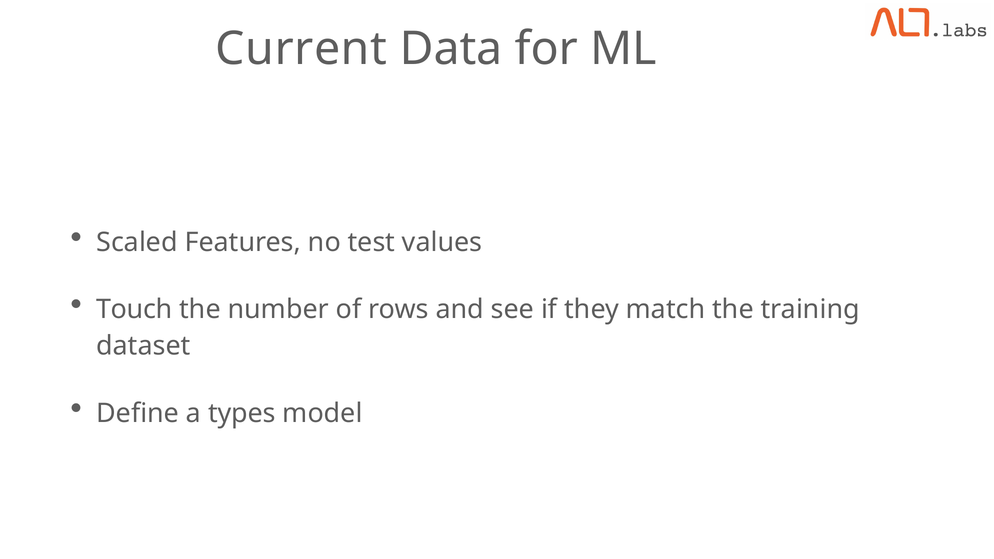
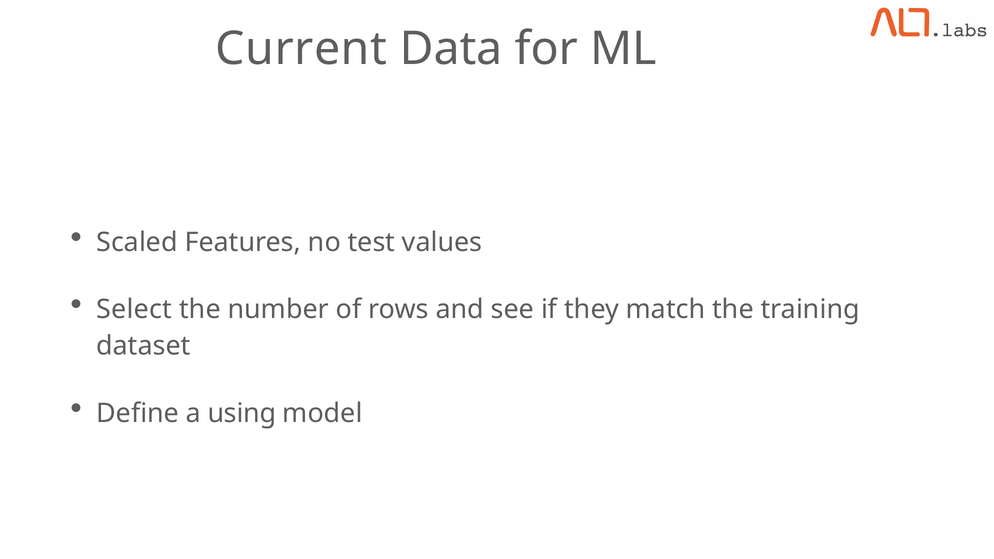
Touch: Touch -> Select (134, 309)
types: types -> using (242, 413)
